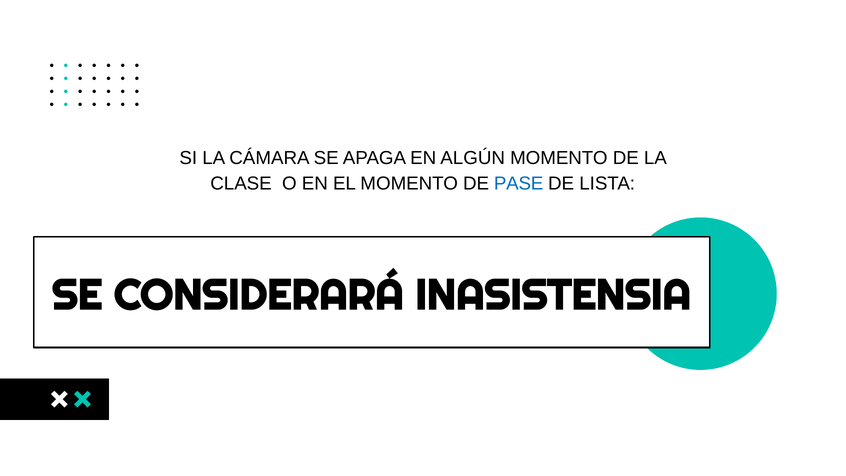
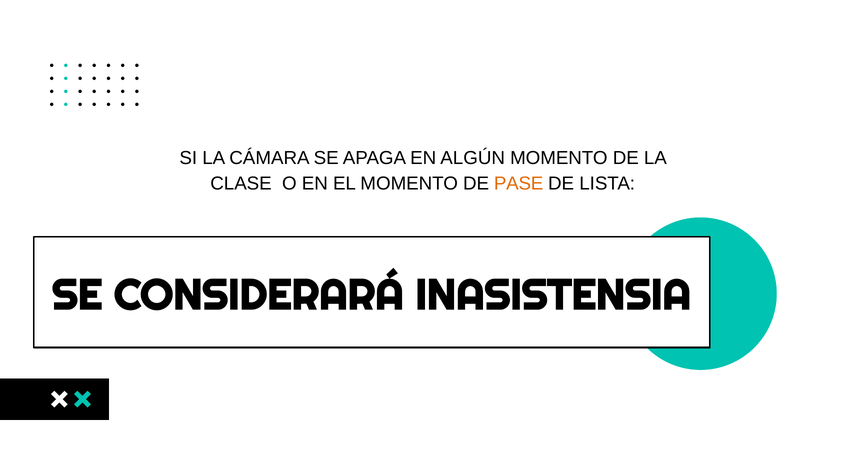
PASE colour: blue -> orange (519, 184)
